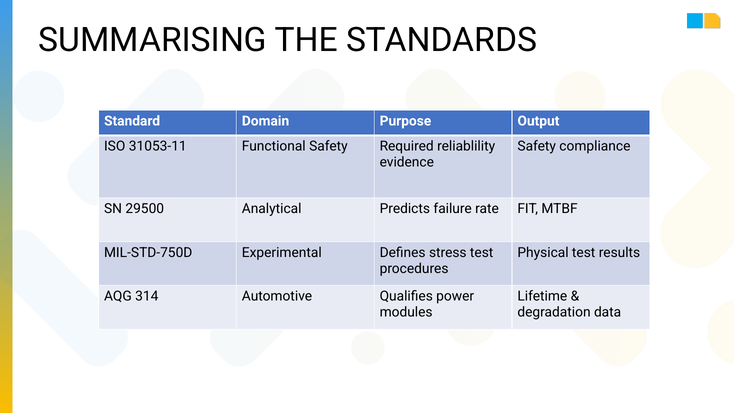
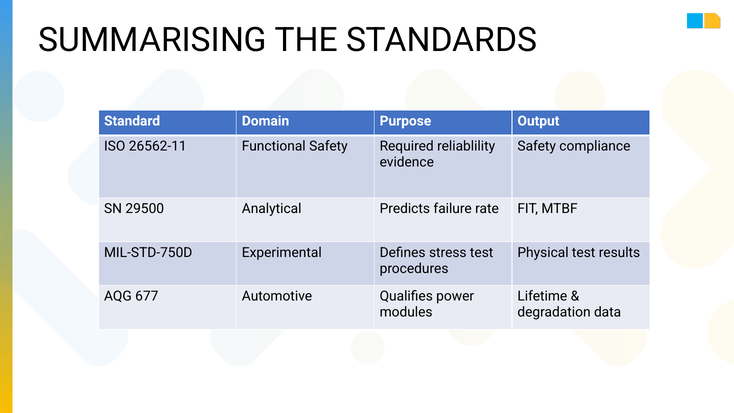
31053-11: 31053-11 -> 26562-11 (158, 146)
314: 314 -> 677 (147, 296)
